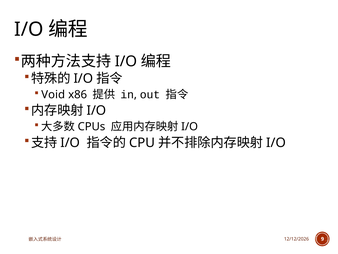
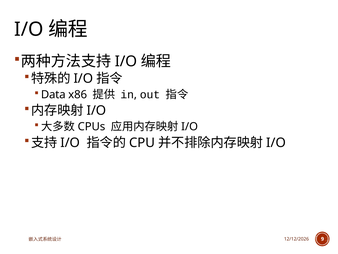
Void: Void -> Data (53, 94)
